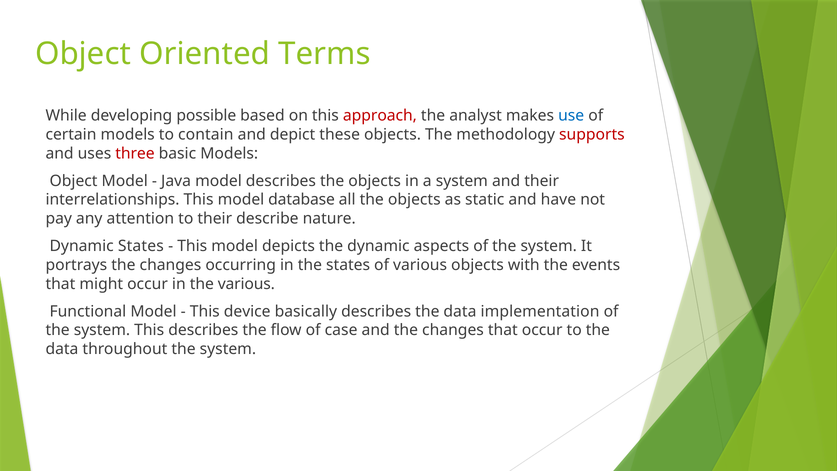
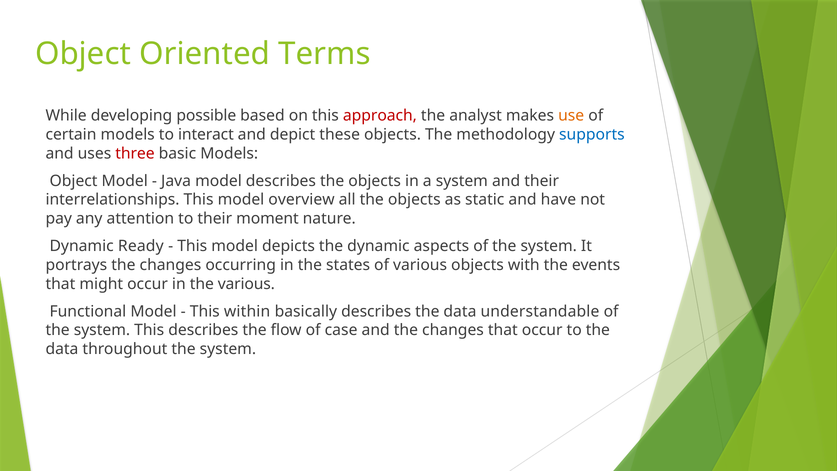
use colour: blue -> orange (571, 116)
contain: contain -> interact (206, 135)
supports colour: red -> blue (592, 135)
database: database -> overview (301, 200)
describe: describe -> moment (267, 219)
Dynamic States: States -> Ready (141, 246)
device: device -> within (247, 311)
implementation: implementation -> understandable (540, 311)
